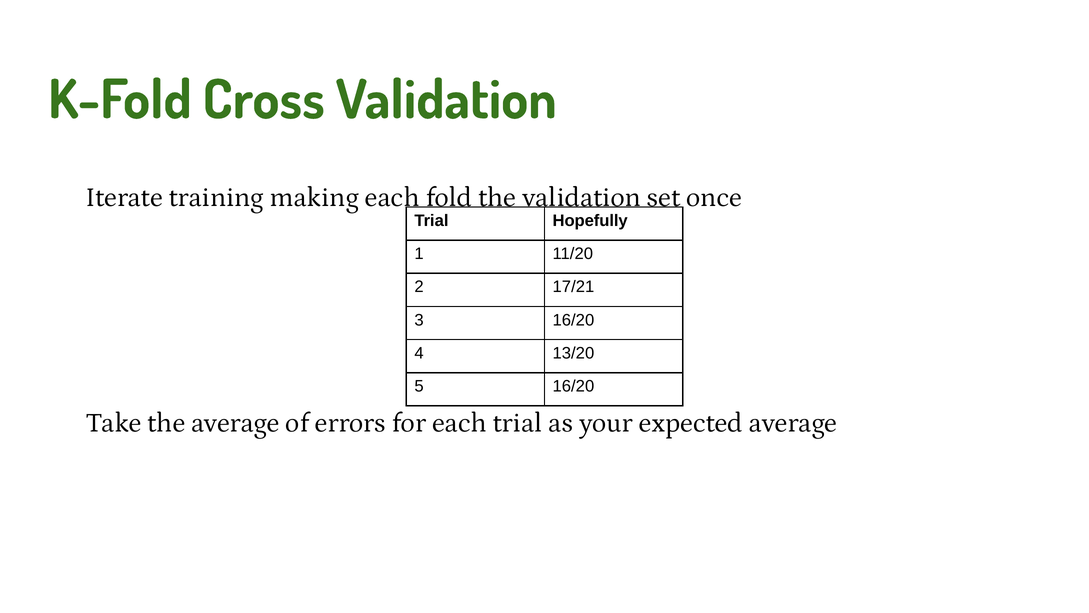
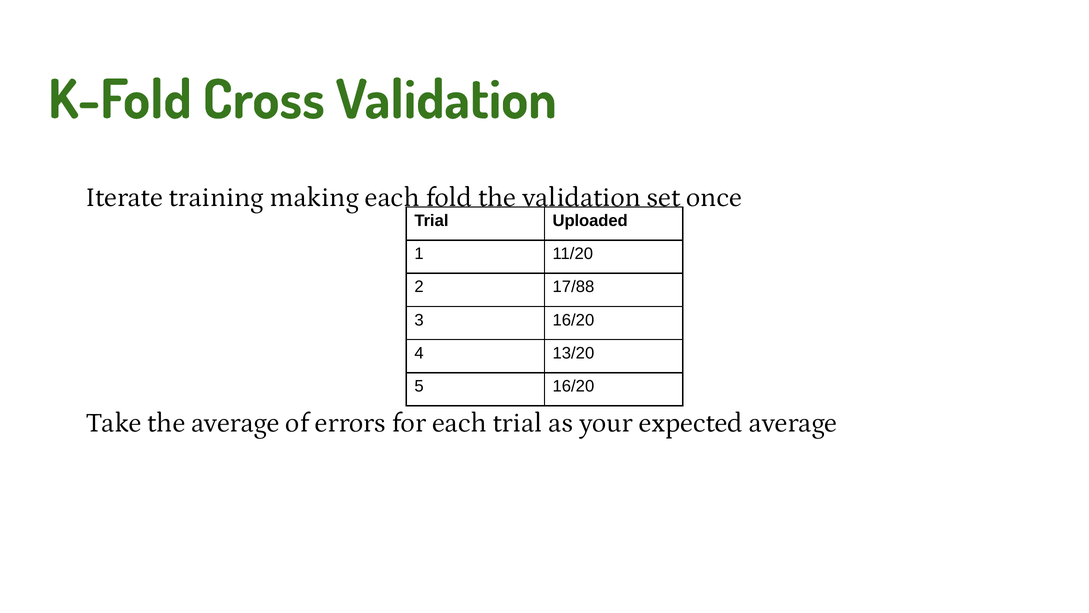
Hopefully: Hopefully -> Uploaded (590, 221)
17/21: 17/21 -> 17/88 (573, 287)
